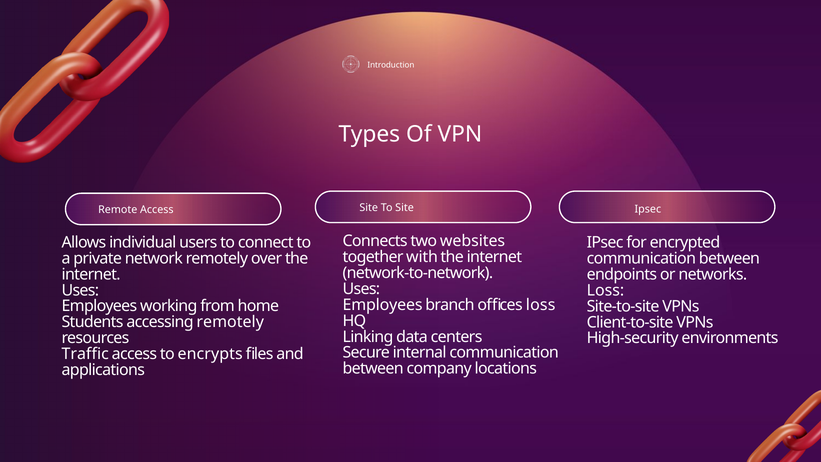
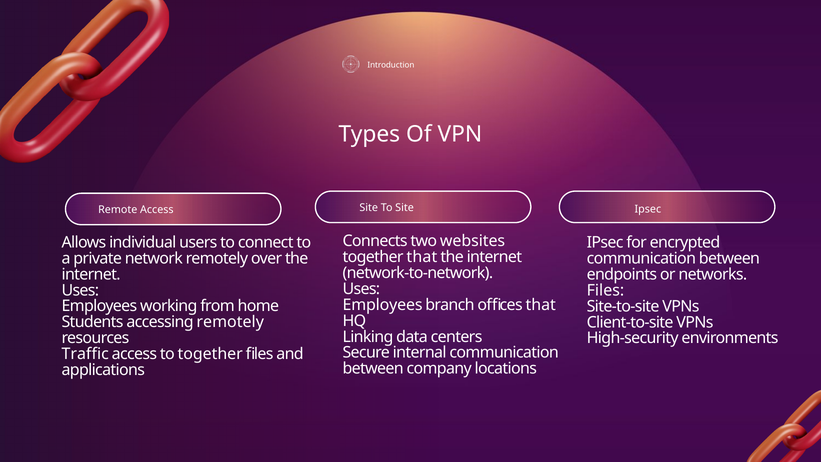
together with: with -> that (422, 257)
Loss: Loss -> Files (605, 290)
offices loss: loss -> that (541, 305)
to encrypts: encrypts -> together (210, 354)
